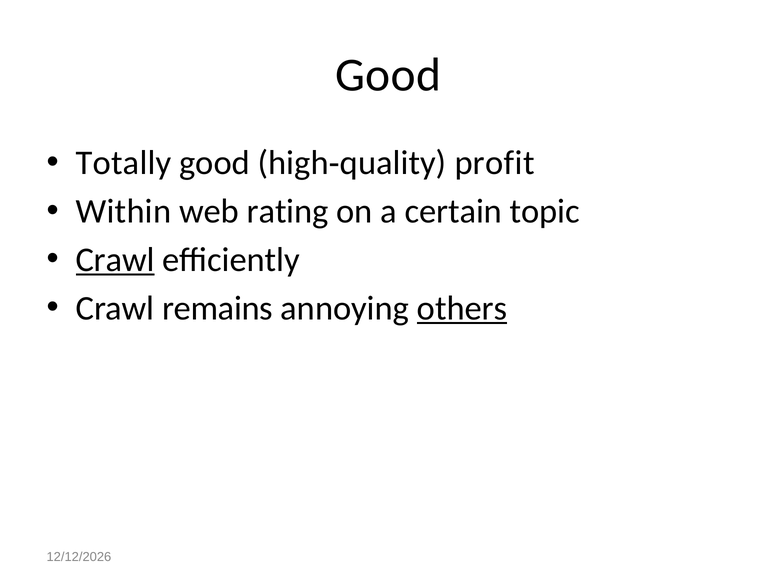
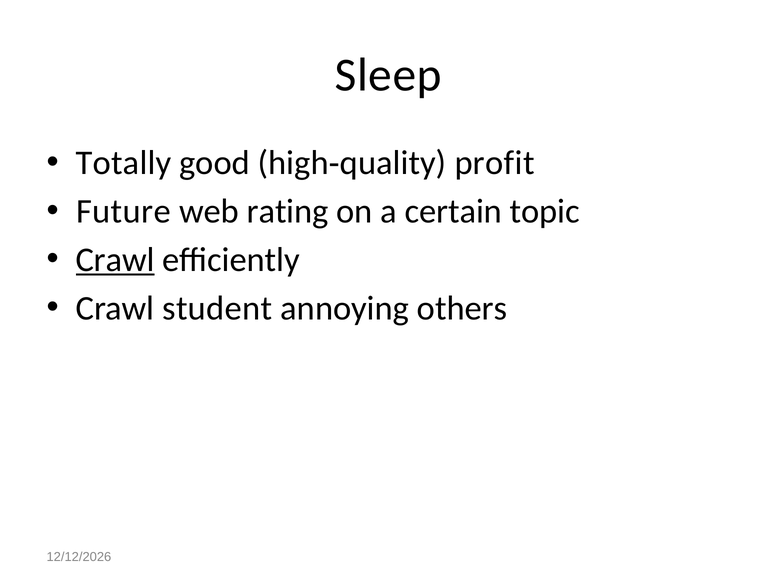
Good: Good -> Sleep (388, 75)
Within: Within -> Future (123, 211)
remains: remains -> student (217, 308)
others underline: present -> none (462, 308)
